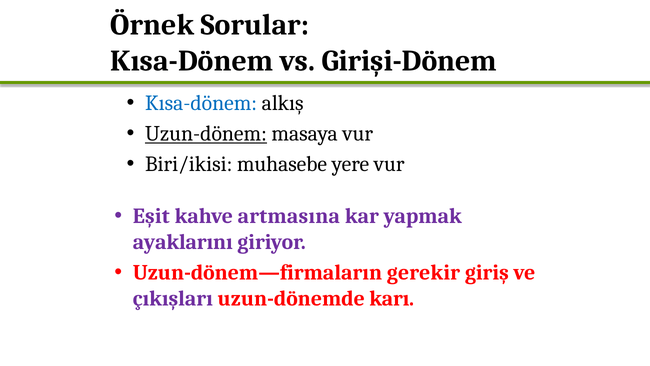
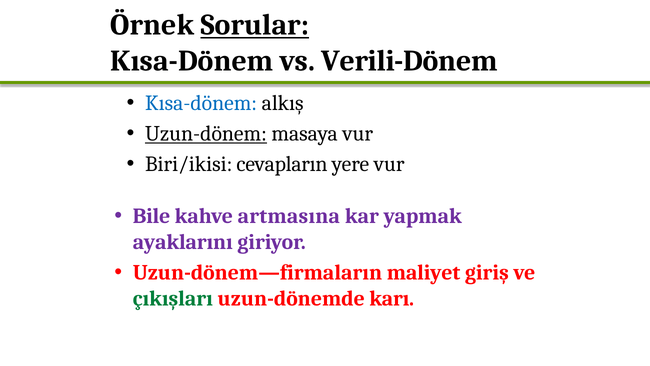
Sorular underline: none -> present (255, 25)
Girişi-Dönem: Girişi-Dönem -> Verili-Dönem (409, 61)
muhasebe: muhasebe -> cevapların (282, 164)
Eşit: Eşit -> Bile (151, 216)
gerekir: gerekir -> maliyet (424, 272)
çıkışları colour: purple -> green (173, 298)
